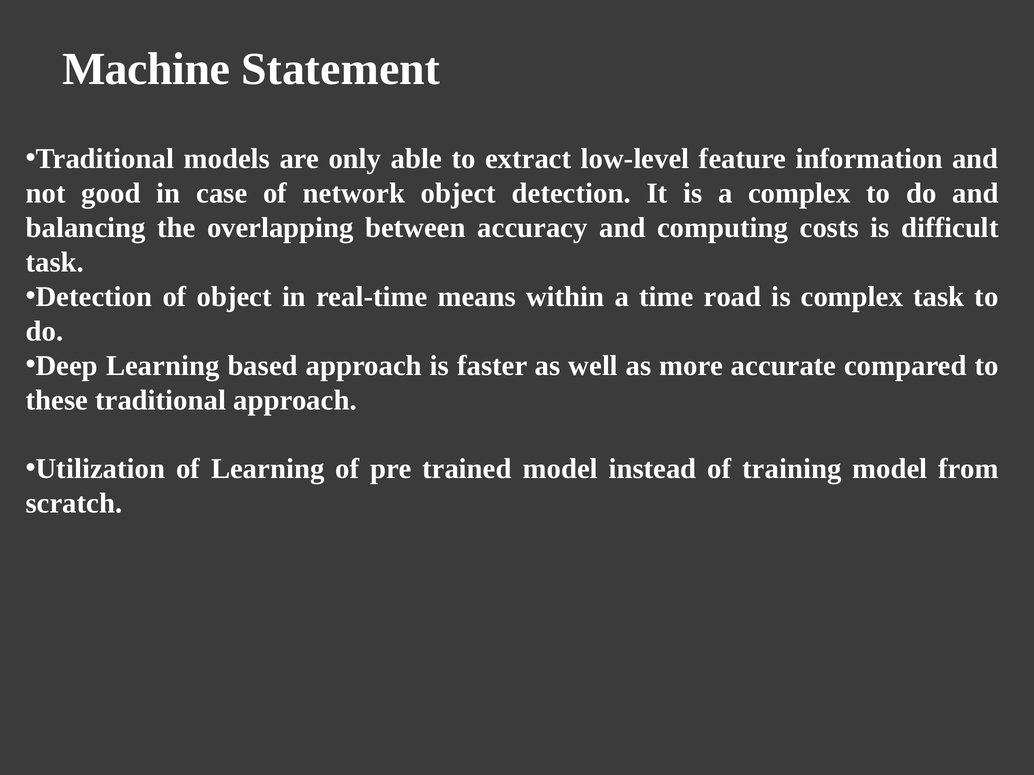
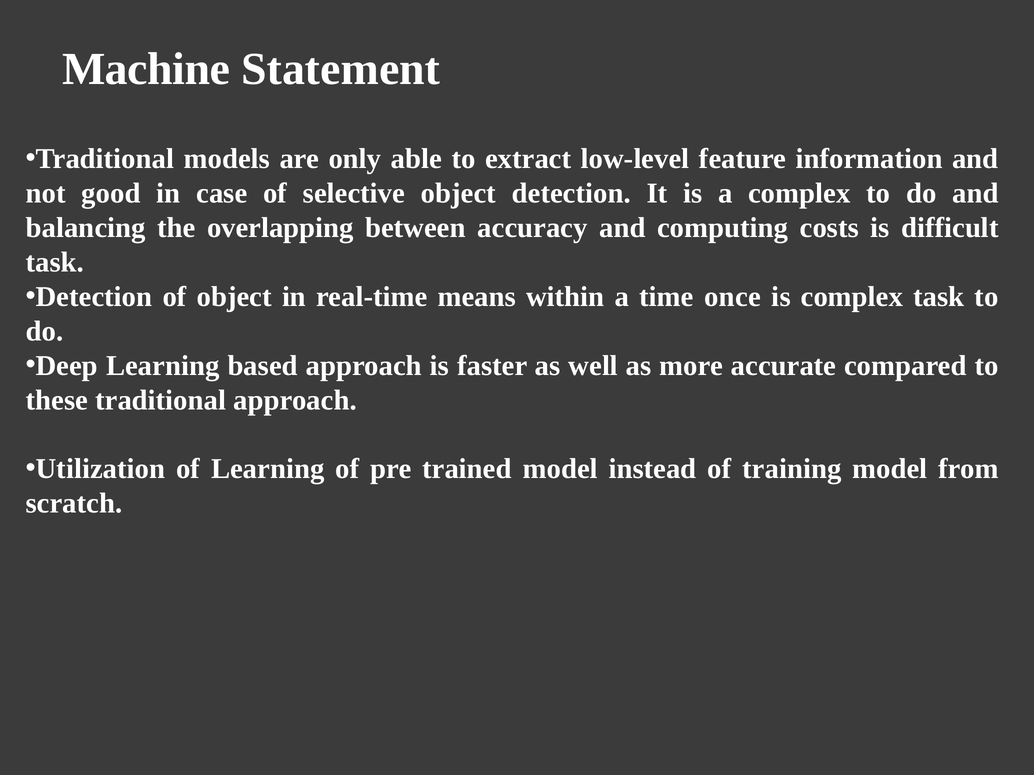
network: network -> selective (354, 193)
road: road -> once (732, 297)
